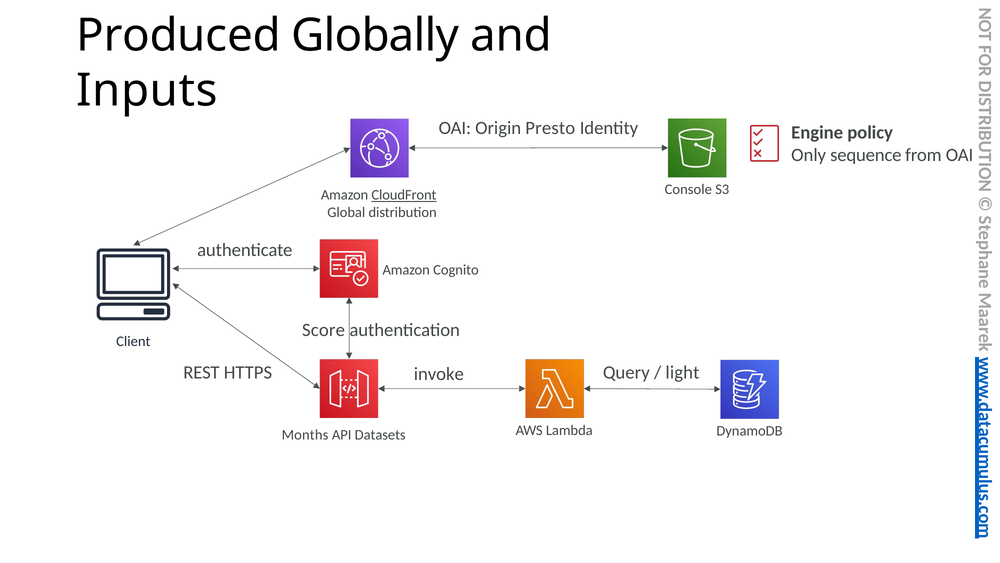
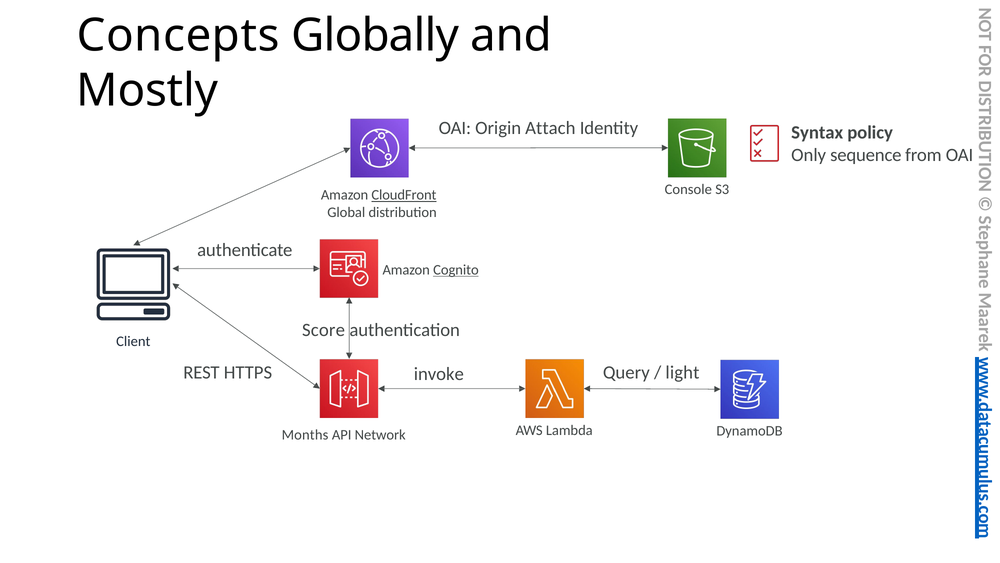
Produced: Produced -> Concepts (178, 35)
Inputs: Inputs -> Mostly (147, 90)
Presto: Presto -> Attach (550, 128)
Engine: Engine -> Syntax (817, 133)
Cognito underline: none -> present (456, 270)
Datasets: Datasets -> Network (380, 435)
